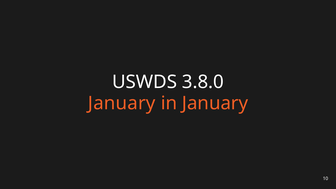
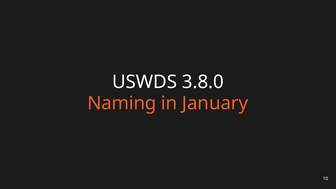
January: January -> Naming (122, 103)
